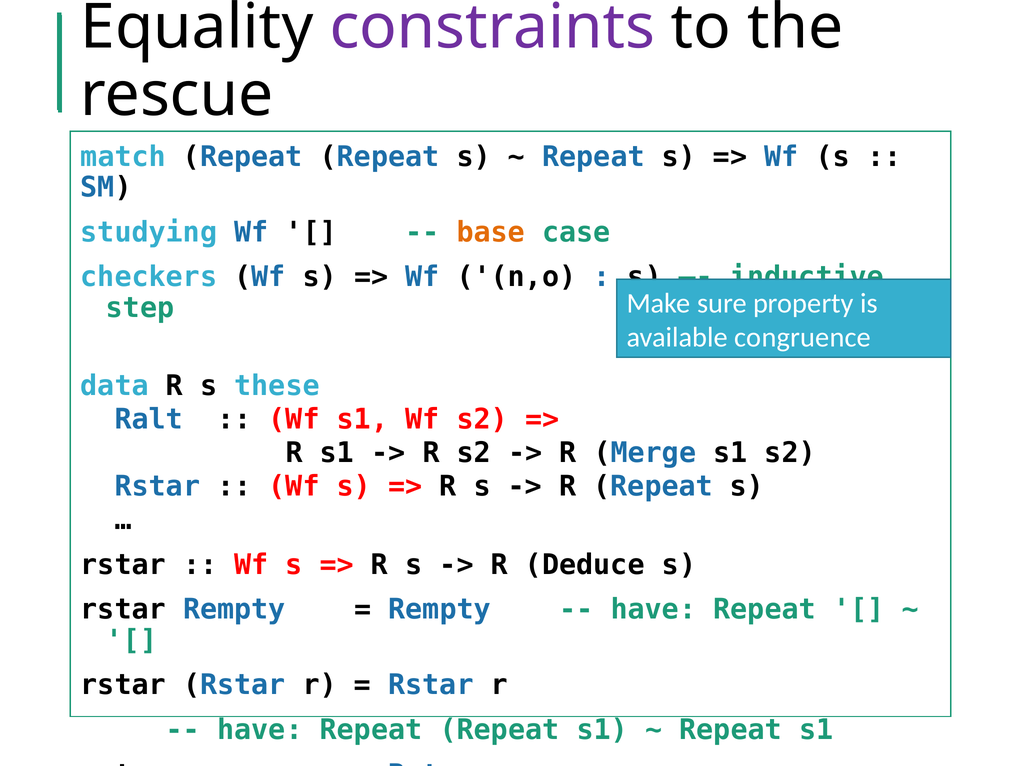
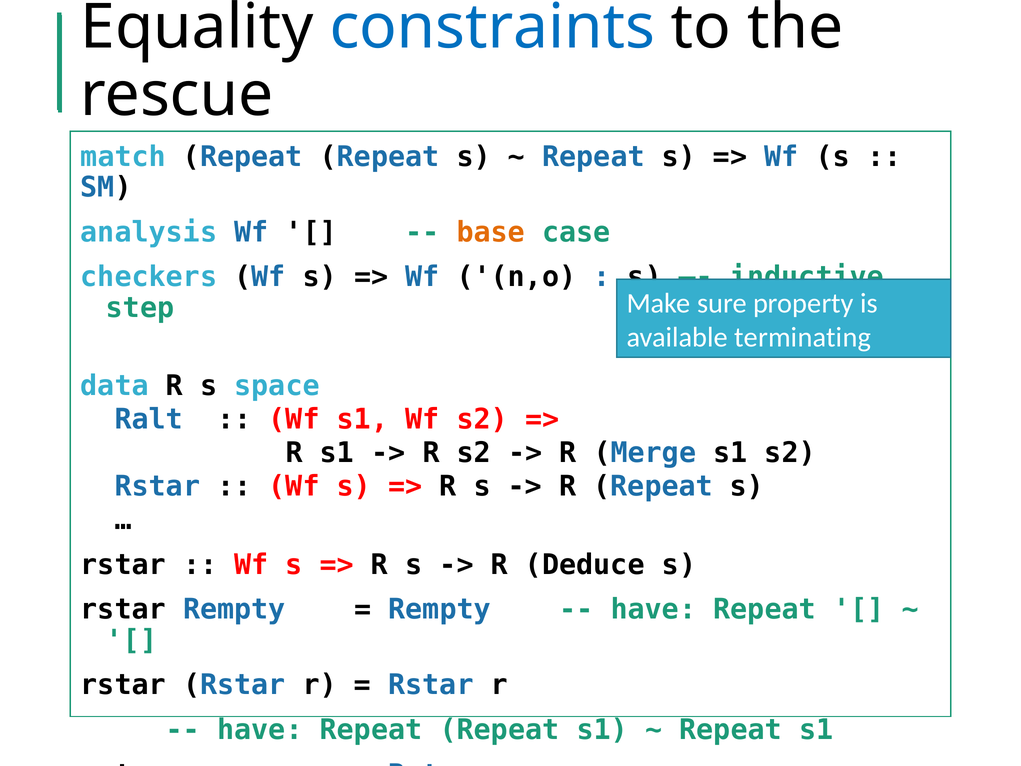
constraints colour: purple -> blue (492, 27)
studying: studying -> analysis (149, 232)
congruence: congruence -> terminating (803, 337)
these: these -> space (277, 386)
